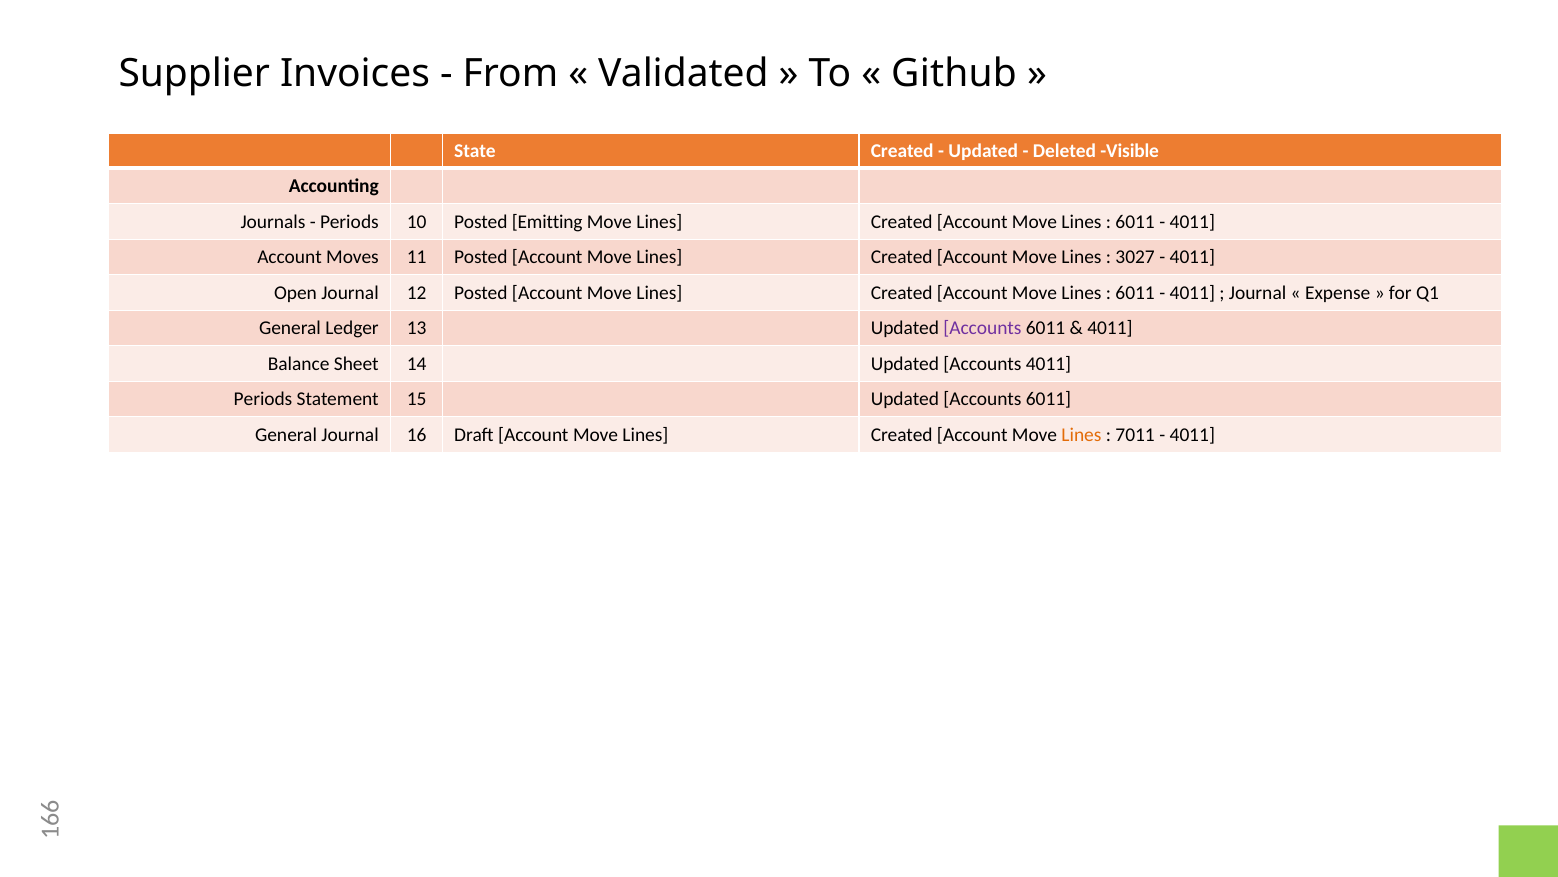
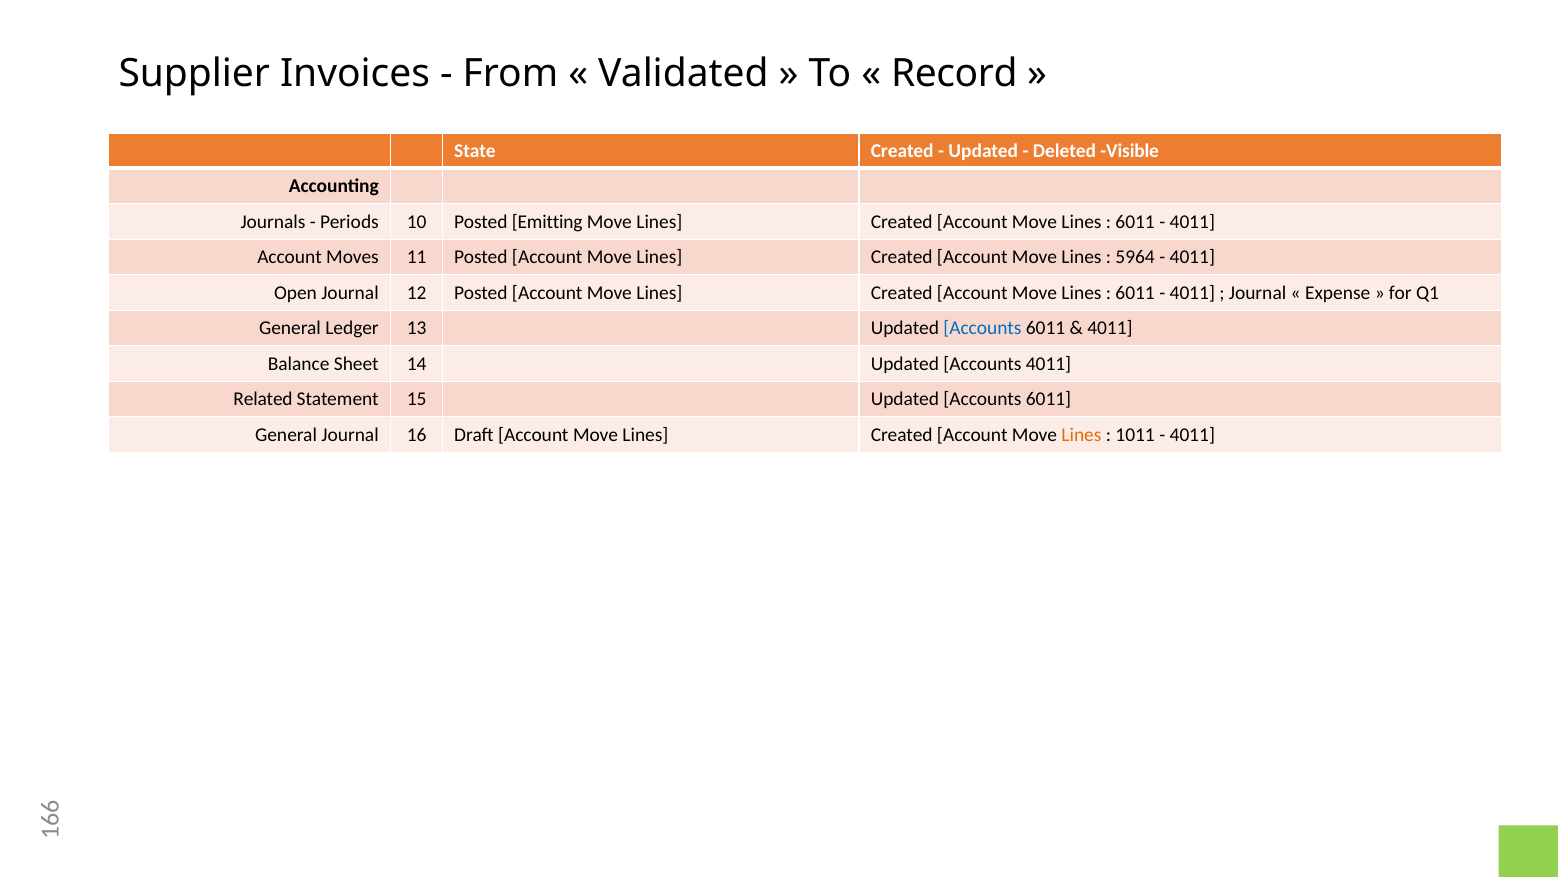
Github: Github -> Record (954, 73)
3027: 3027 -> 5964 (1135, 257)
Accounts colour: purple -> blue (982, 328)
Periods: Periods -> Related (263, 399)
7011: 7011 -> 1011 (1135, 434)
